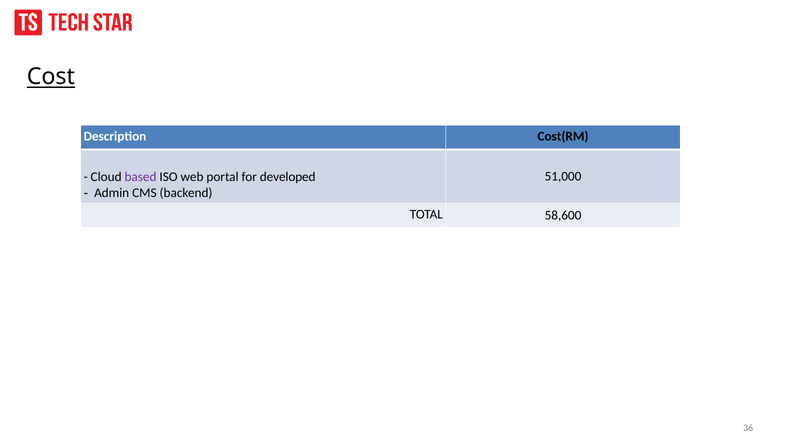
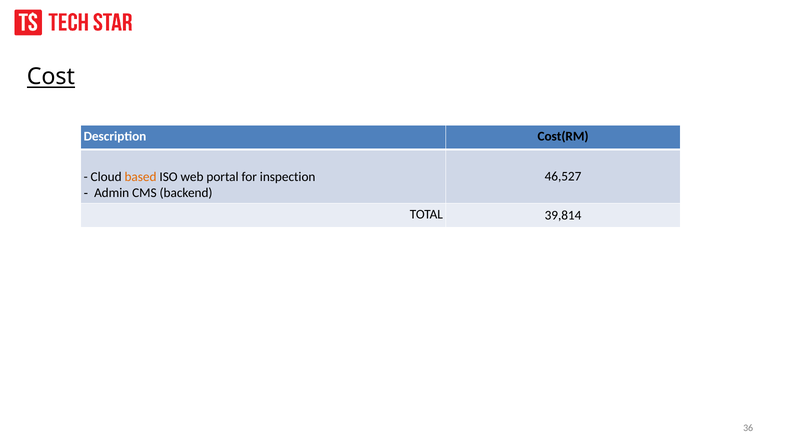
51,000: 51,000 -> 46,527 (563, 176)
based colour: purple -> orange (141, 177)
developed: developed -> inspection (288, 177)
58,600: 58,600 -> 39,814 (563, 215)
